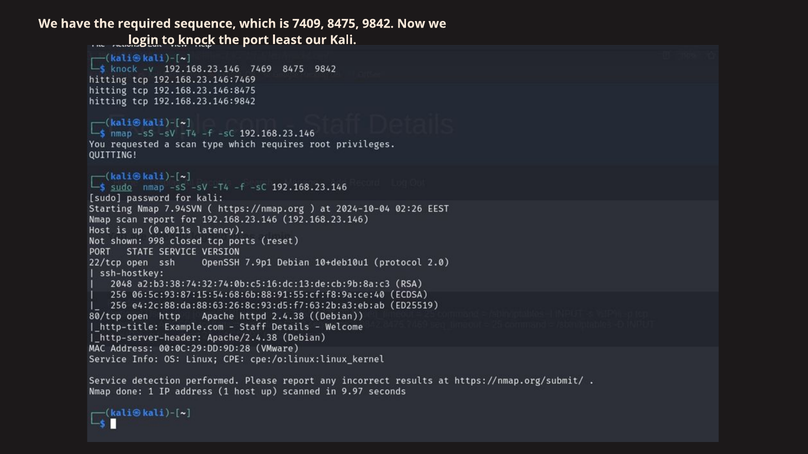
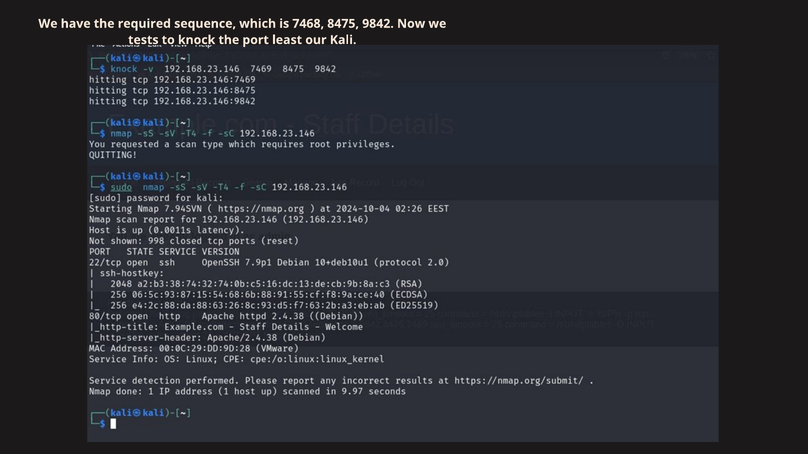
7409: 7409 -> 7468 (308, 24)
login: login -> tests (143, 40)
